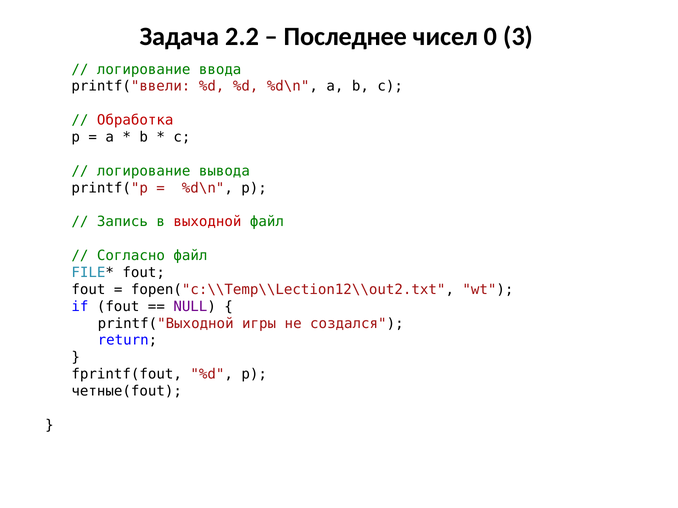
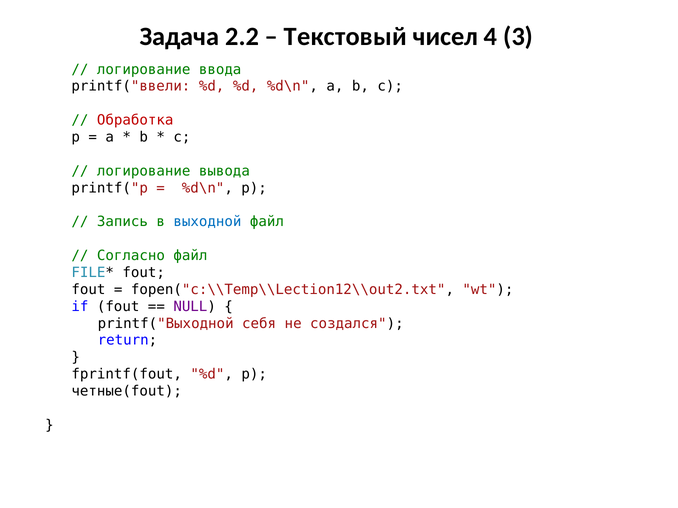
Последнее: Последнее -> Текстовый (345, 37)
0: 0 -> 4 (491, 37)
выходной colour: red -> blue (207, 222)
игры: игры -> себя (259, 324)
